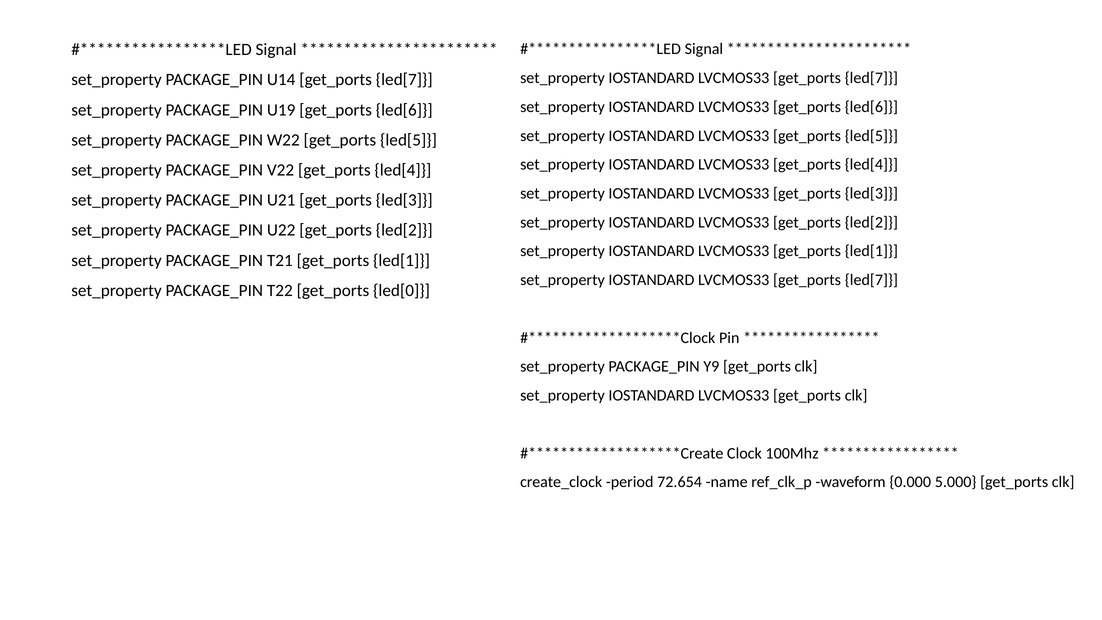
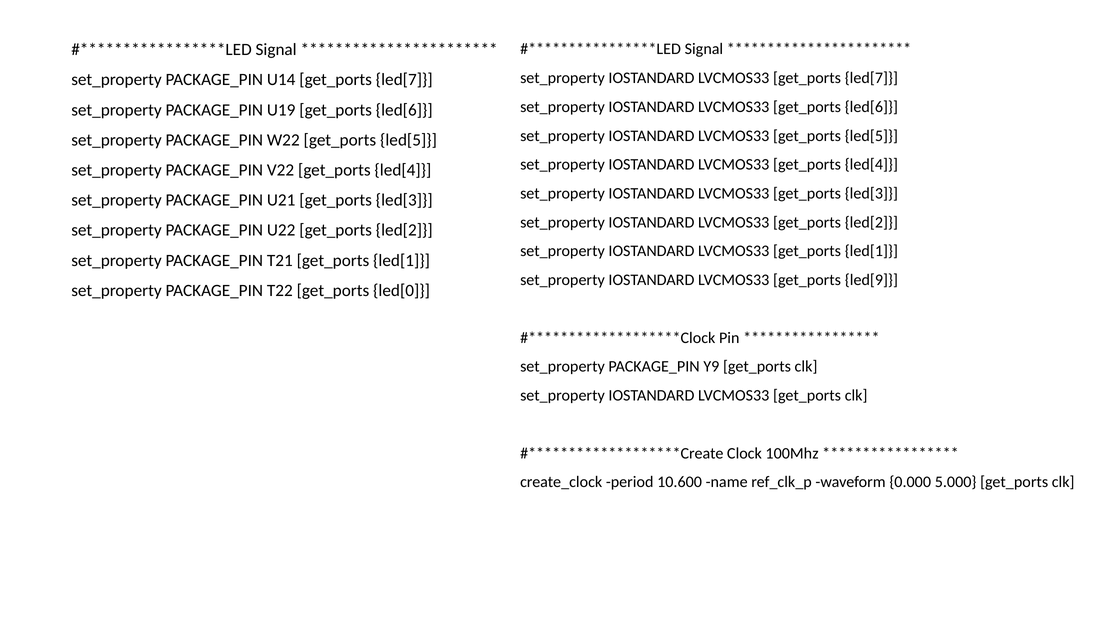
led[7: led[7 -> led[9 (871, 280)
72.654: 72.654 -> 10.600 (680, 482)
